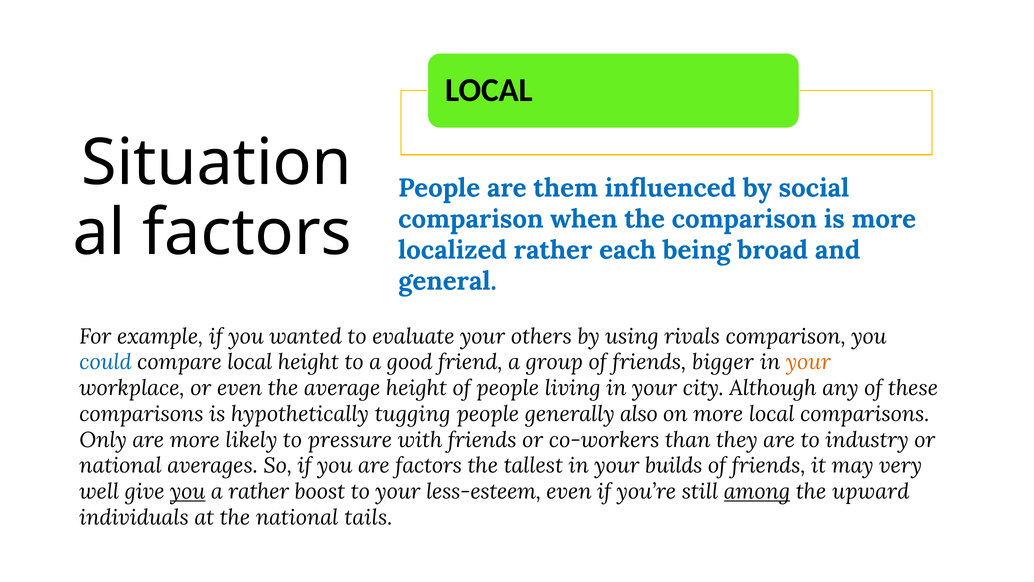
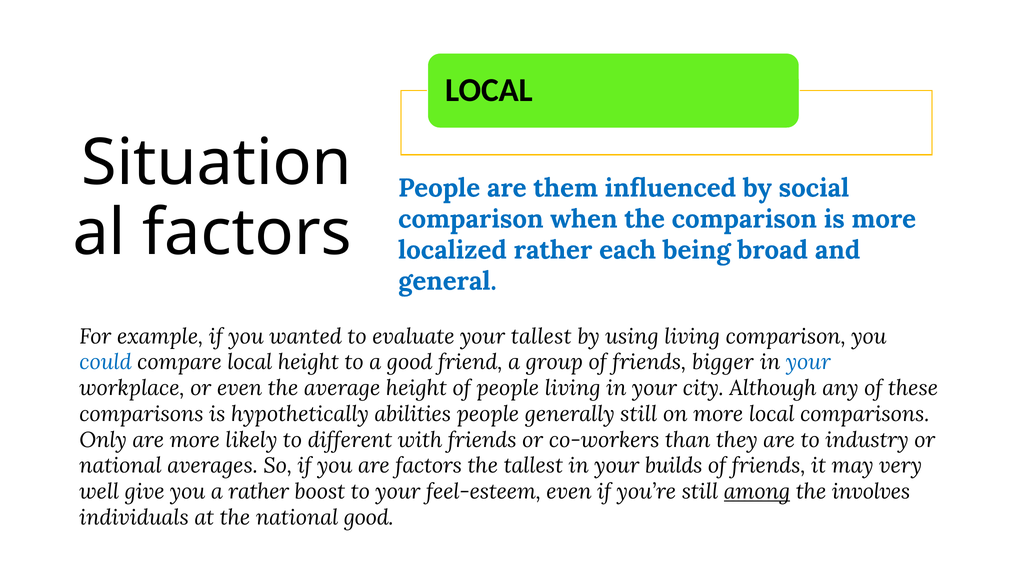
your others: others -> tallest (541, 336)
using rivals: rivals -> living (692, 336)
your colour: orange -> blue (808, 362)
tugging: tugging -> abilities (413, 414)
generally also: also -> still (639, 414)
pressure: pressure -> different (350, 440)
you underline: present -> none (188, 491)
less-esteem: less-esteem -> feel-esteem (484, 491)
upward: upward -> involves (871, 491)
national tails: tails -> good (369, 517)
